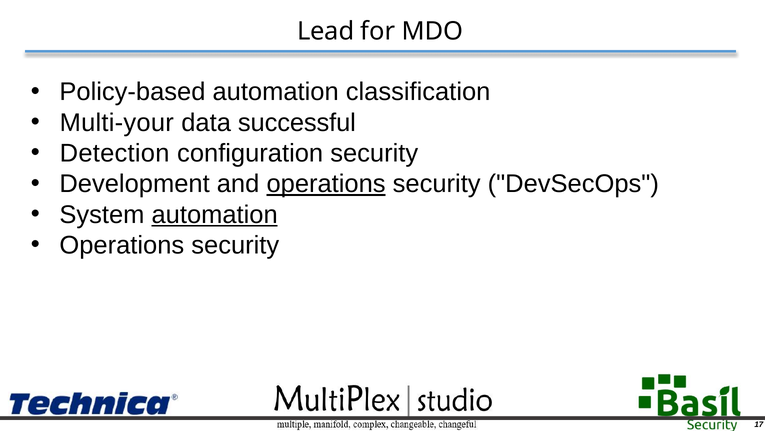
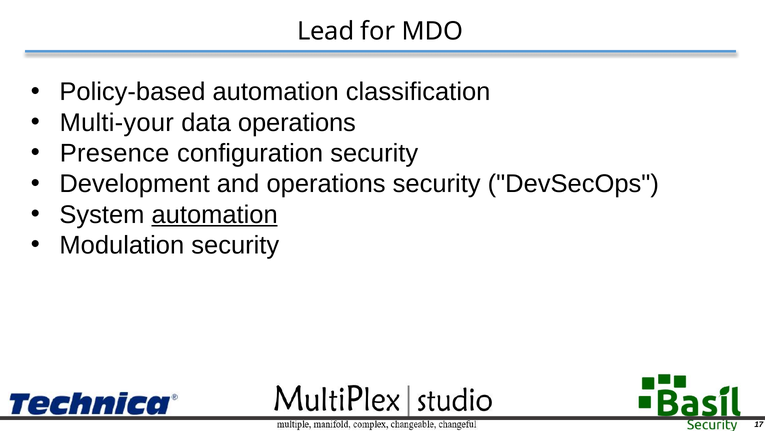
data successful: successful -> operations (297, 123)
Detection: Detection -> Presence (115, 153)
operations underline: present -> none (326, 184)
Operations: Operations -> Modulation (122, 245)
